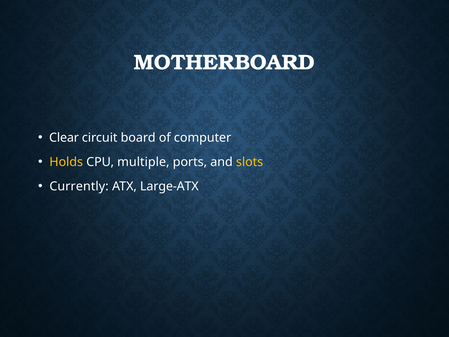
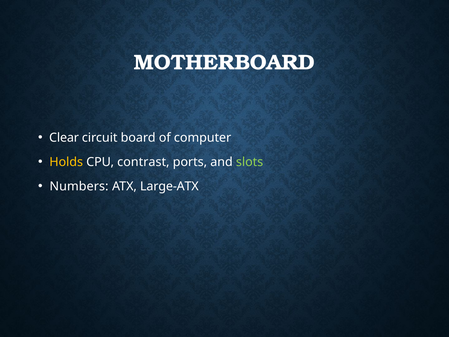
multiple: multiple -> contrast (143, 162)
slots colour: yellow -> light green (250, 162)
Currently: Currently -> Numbers (79, 186)
